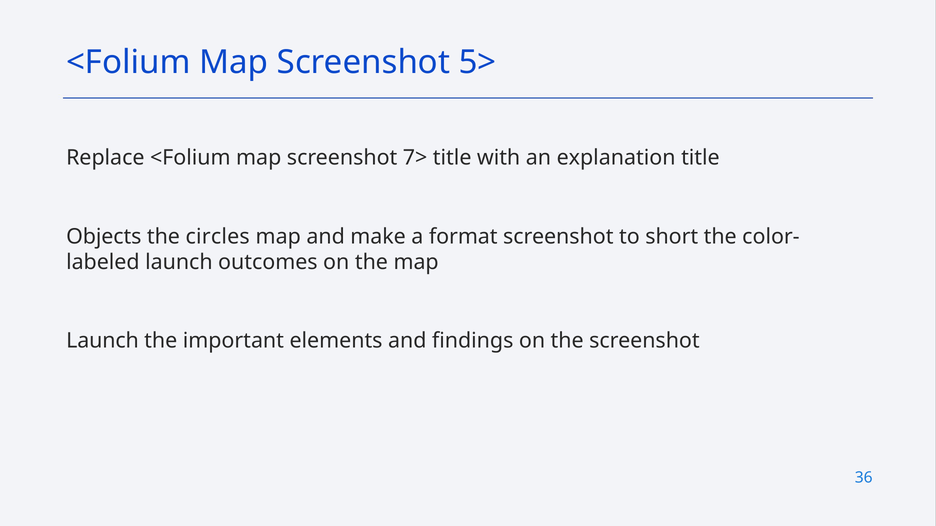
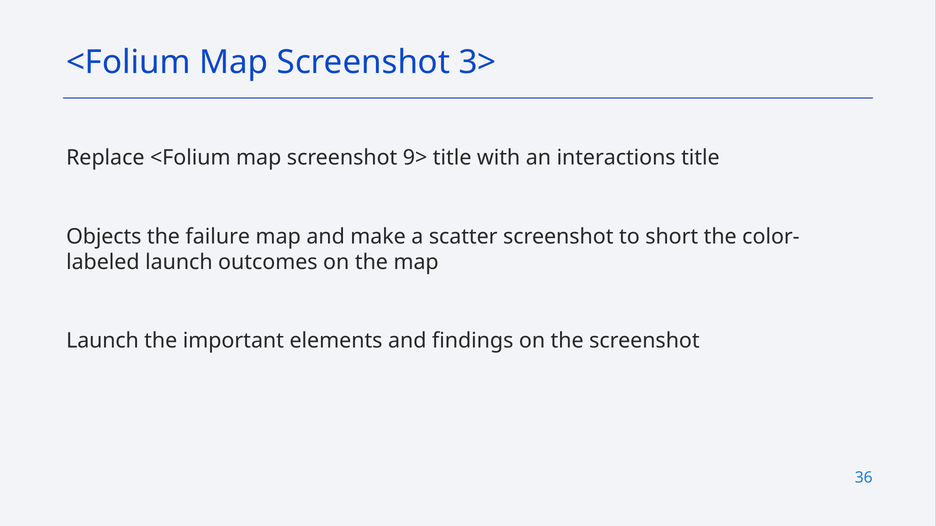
5>: 5> -> 3> (477, 63)
7>: 7> -> 9> (415, 158)
explanation: explanation -> interactions (616, 158)
circles: circles -> failure (218, 237)
format: format -> scatter (463, 237)
